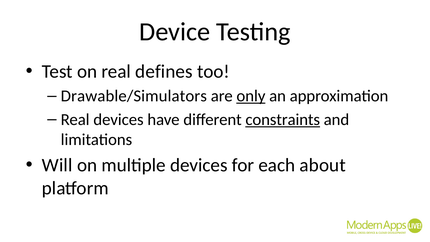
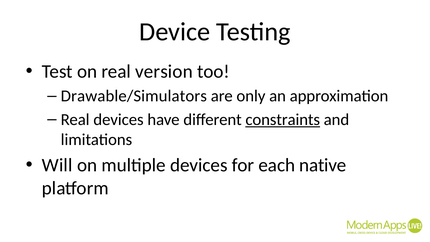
defines: defines -> version (164, 71)
only underline: present -> none (251, 96)
about: about -> native (323, 165)
